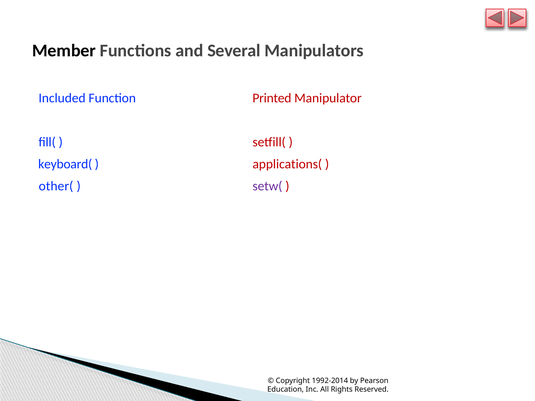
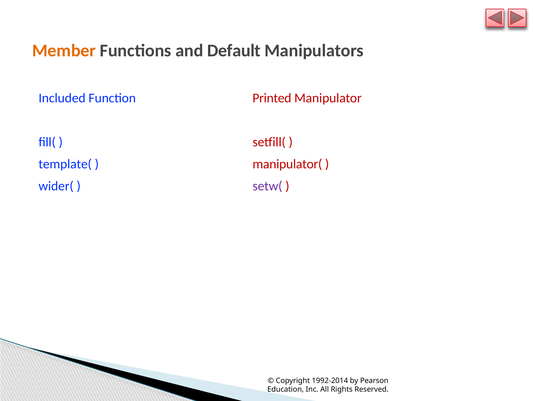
Member colour: black -> orange (64, 51)
Several: Several -> Default (234, 51)
keyboard(: keyboard( -> template( (65, 164)
applications(: applications( -> manipulator( (287, 164)
other(: other( -> wider( (56, 186)
